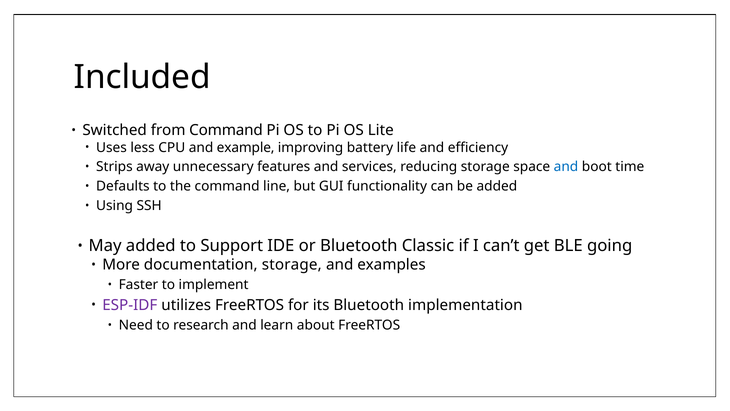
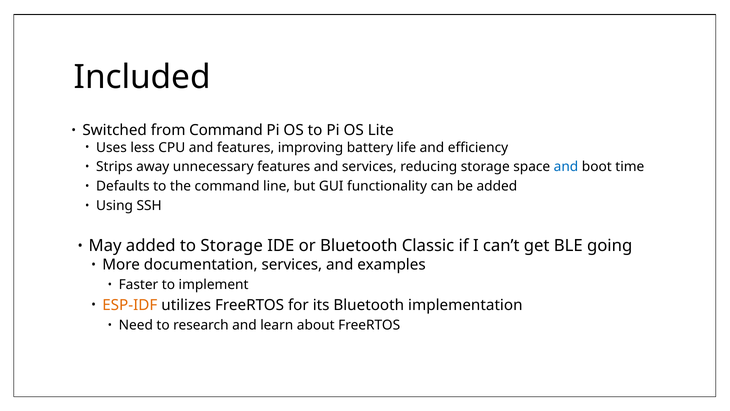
and example: example -> features (246, 147)
to Support: Support -> Storage (232, 246)
documentation storage: storage -> services (292, 264)
ESP-IDF colour: purple -> orange (130, 305)
